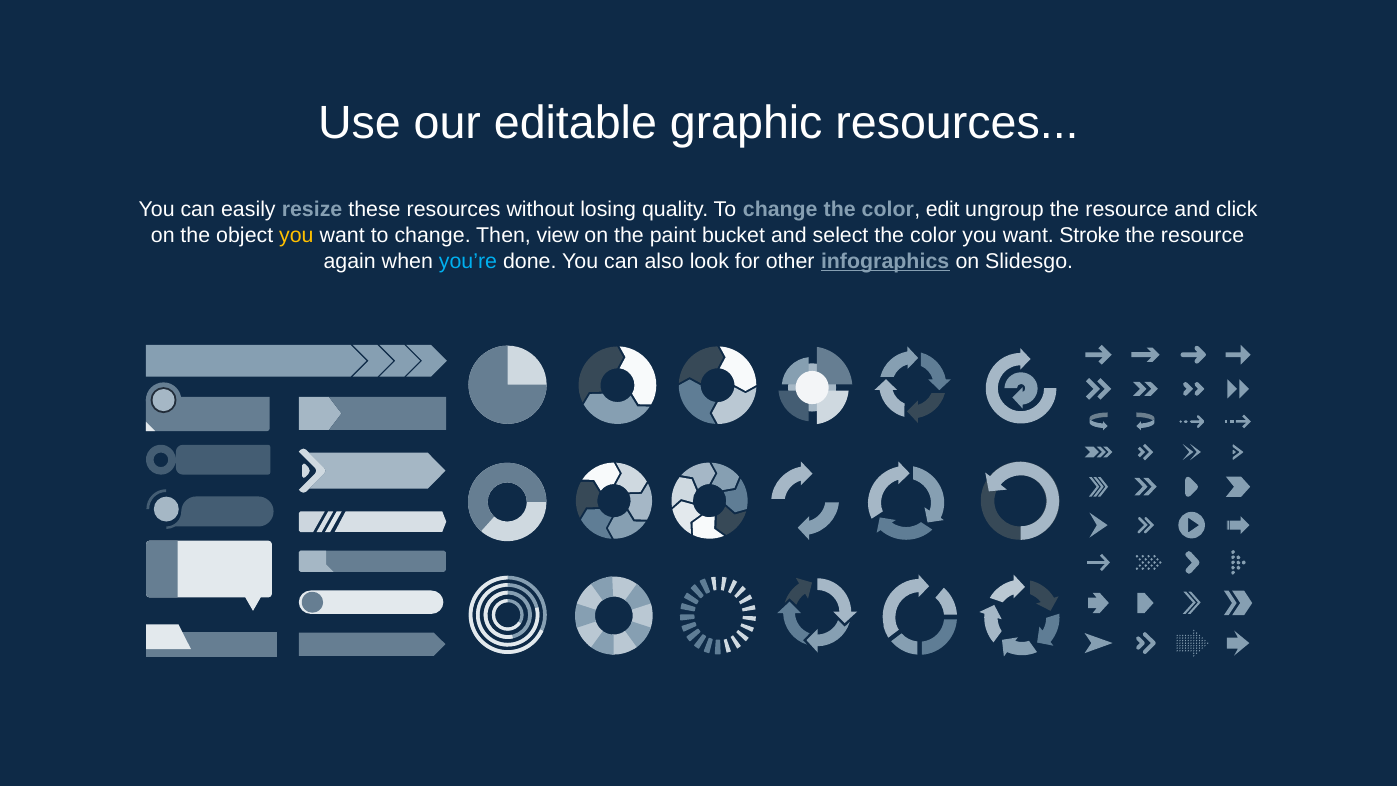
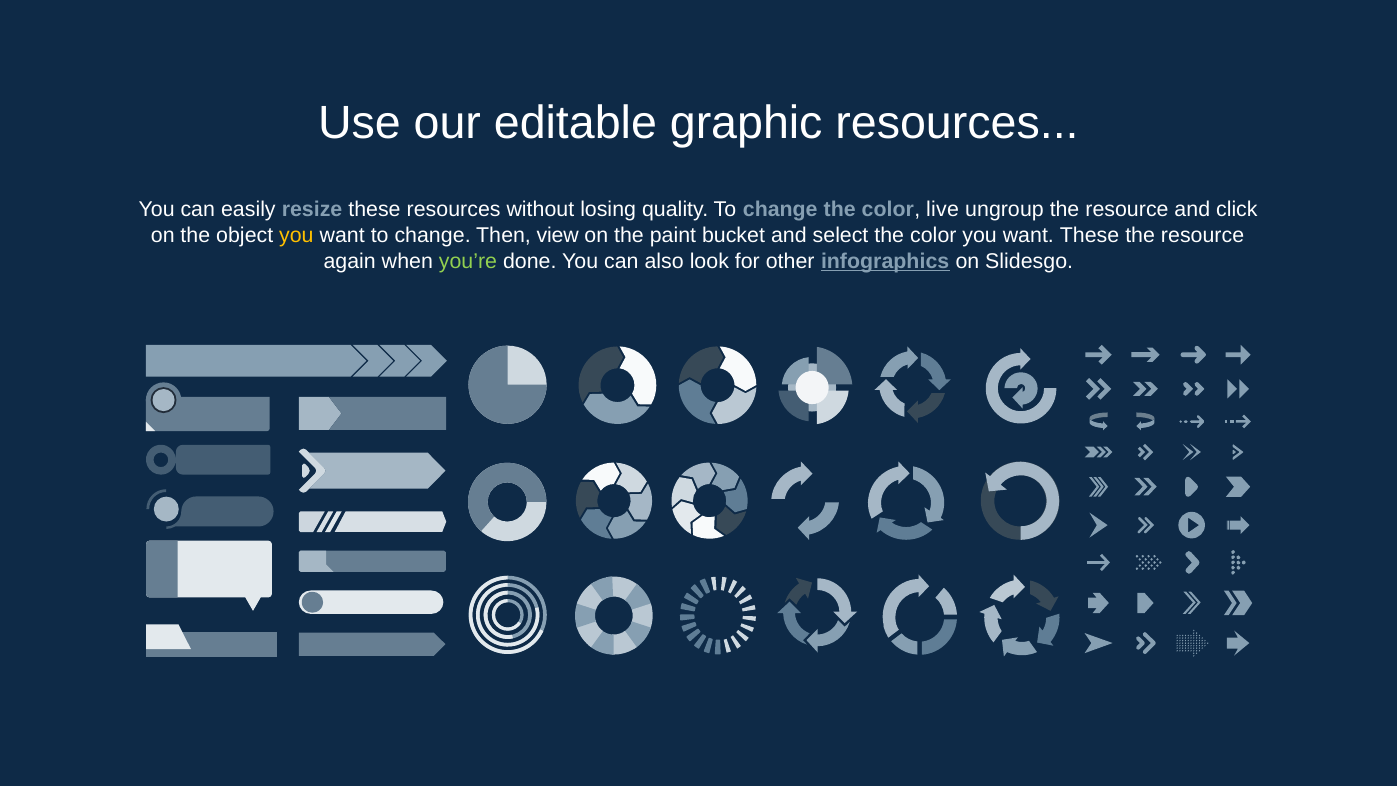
edit: edit -> live (943, 210)
want Stroke: Stroke -> These (1090, 235)
you’re colour: light blue -> light green (468, 261)
